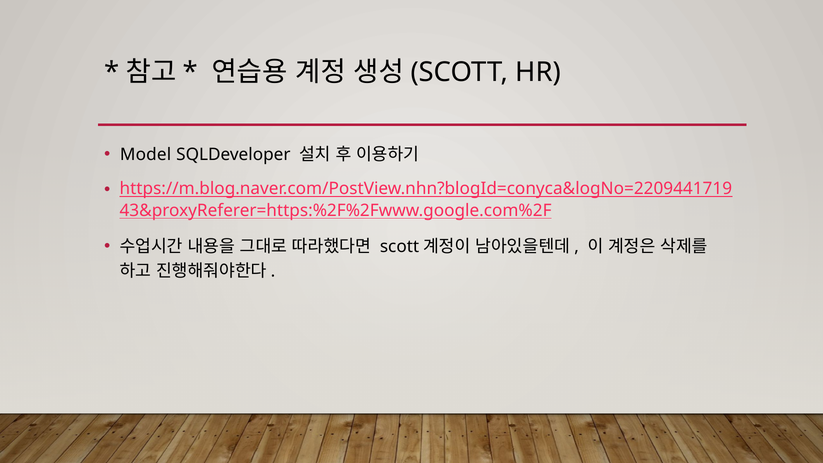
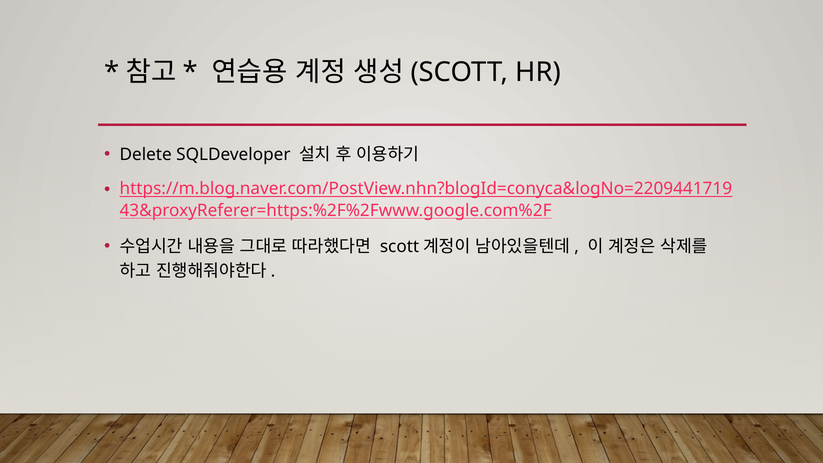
Model: Model -> Delete (146, 155)
